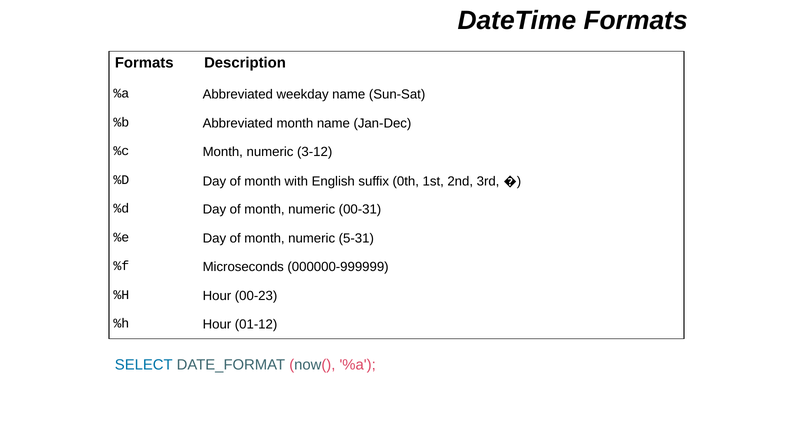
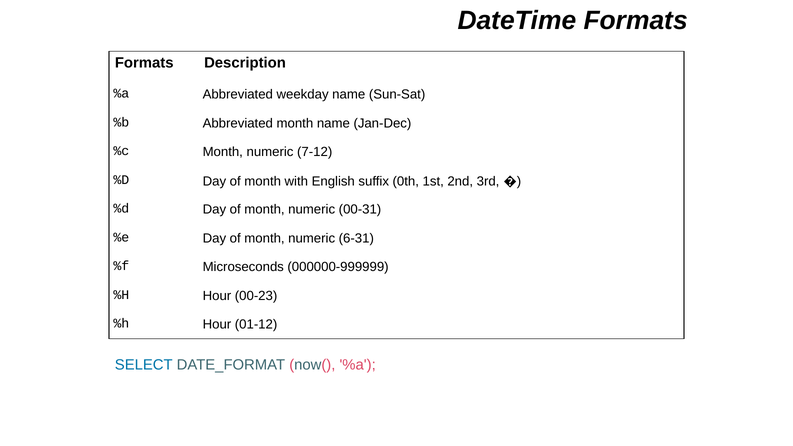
3-12: 3-12 -> 7-12 (315, 152)
5-31: 5-31 -> 6-31 (356, 238)
